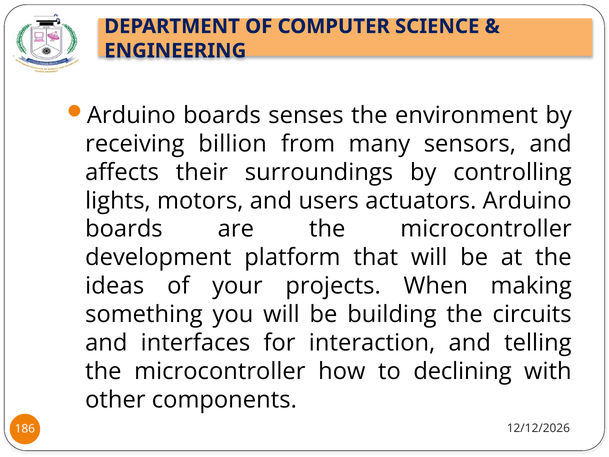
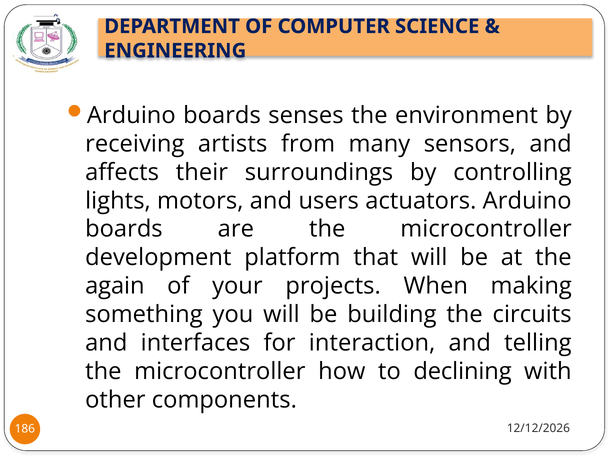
billion: billion -> artists (233, 144)
ideas: ideas -> again (115, 286)
